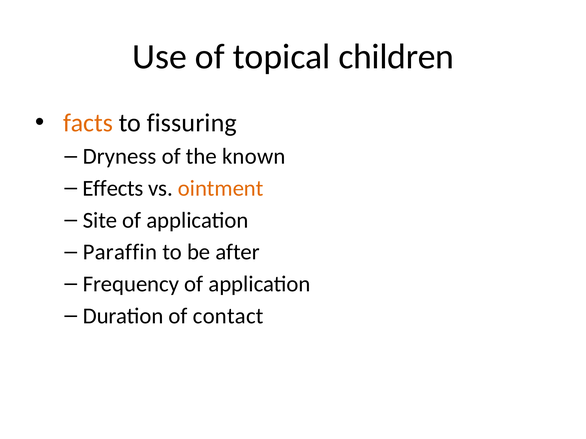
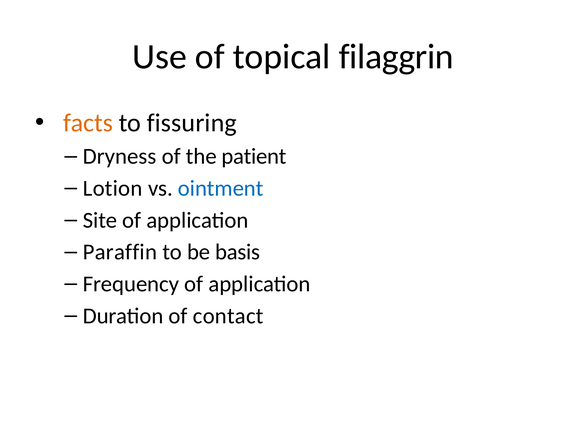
children: children -> filaggrin (396, 57)
known: known -> patient (254, 157)
Effects: Effects -> Lotion (113, 189)
ointment colour: orange -> blue (221, 189)
after: after -> basis (238, 252)
